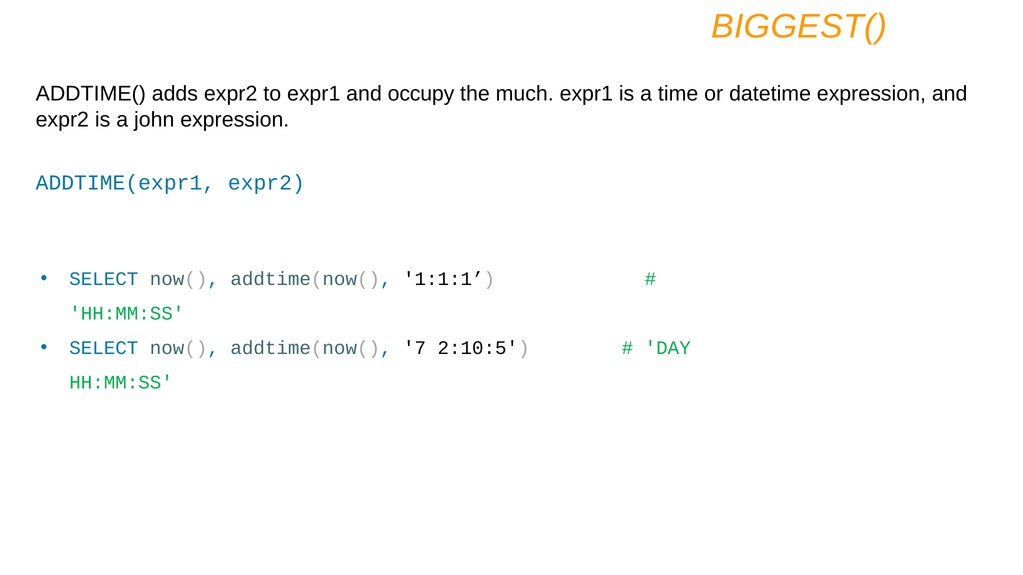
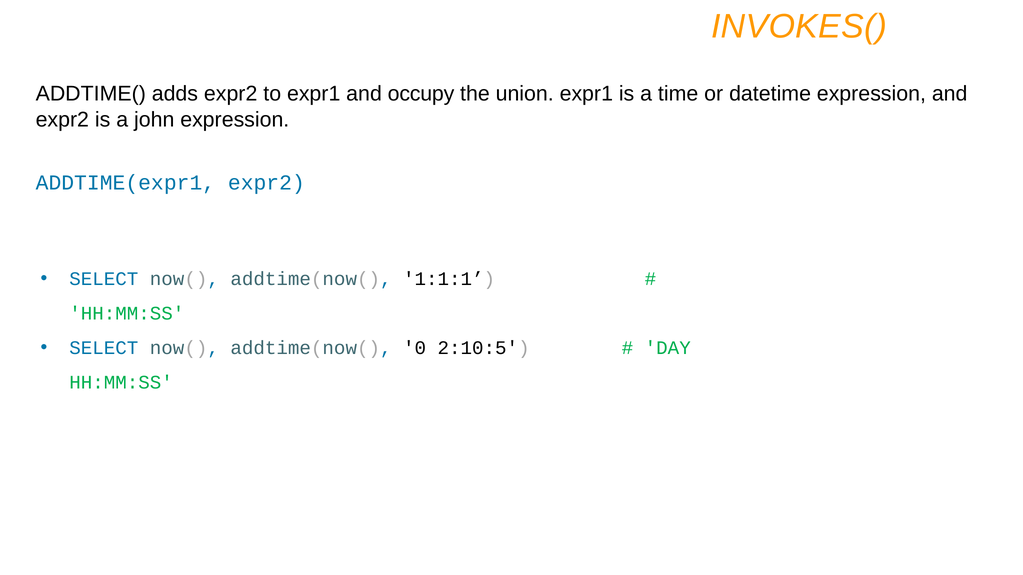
BIGGEST(: BIGGEST( -> INVOKES( (799, 27)
much: much -> union (525, 94)
7: 7 -> 0 (415, 348)
